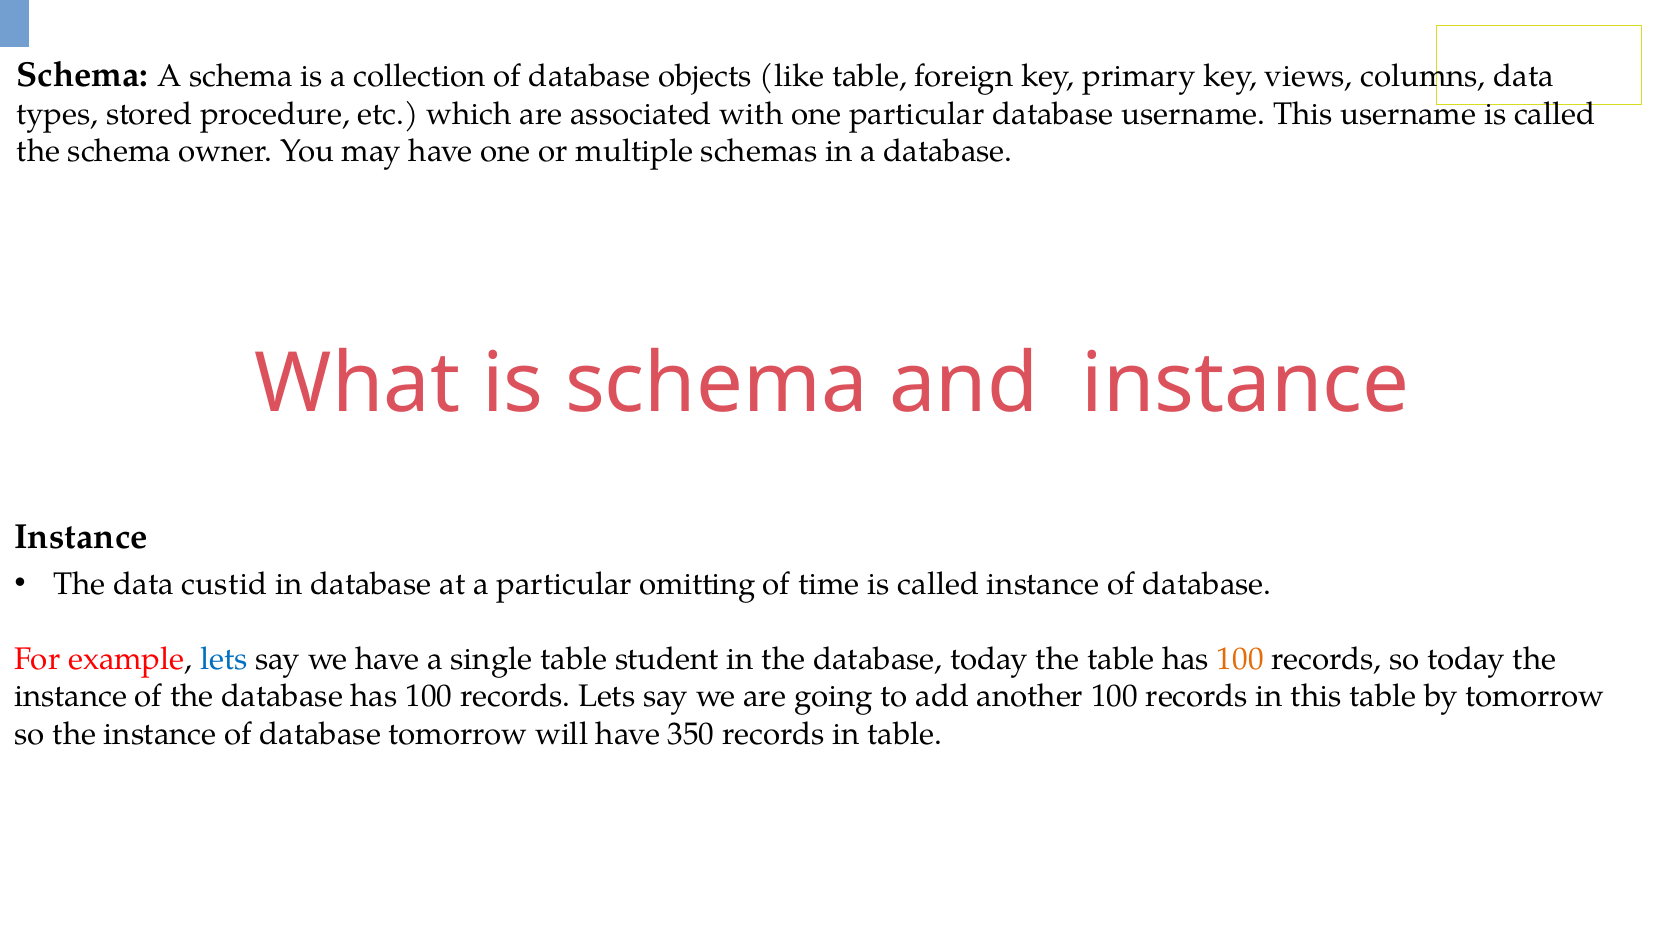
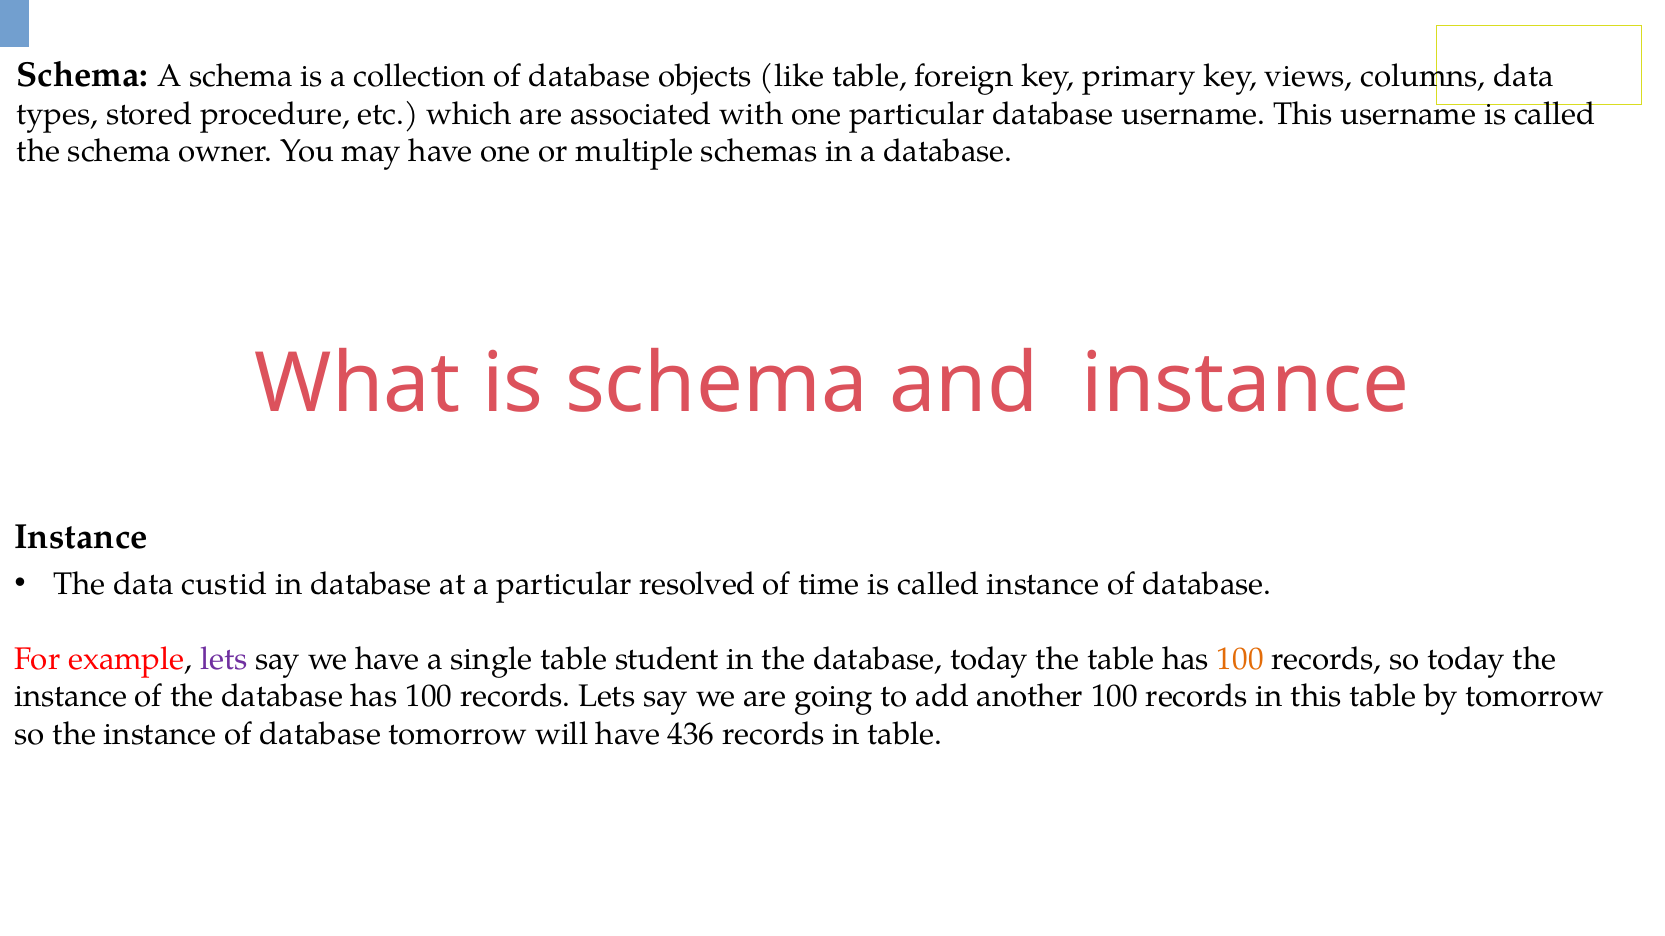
omitting: omitting -> resolved (698, 585)
lets colour: blue -> purple (224, 659)
350: 350 -> 436 (691, 734)
